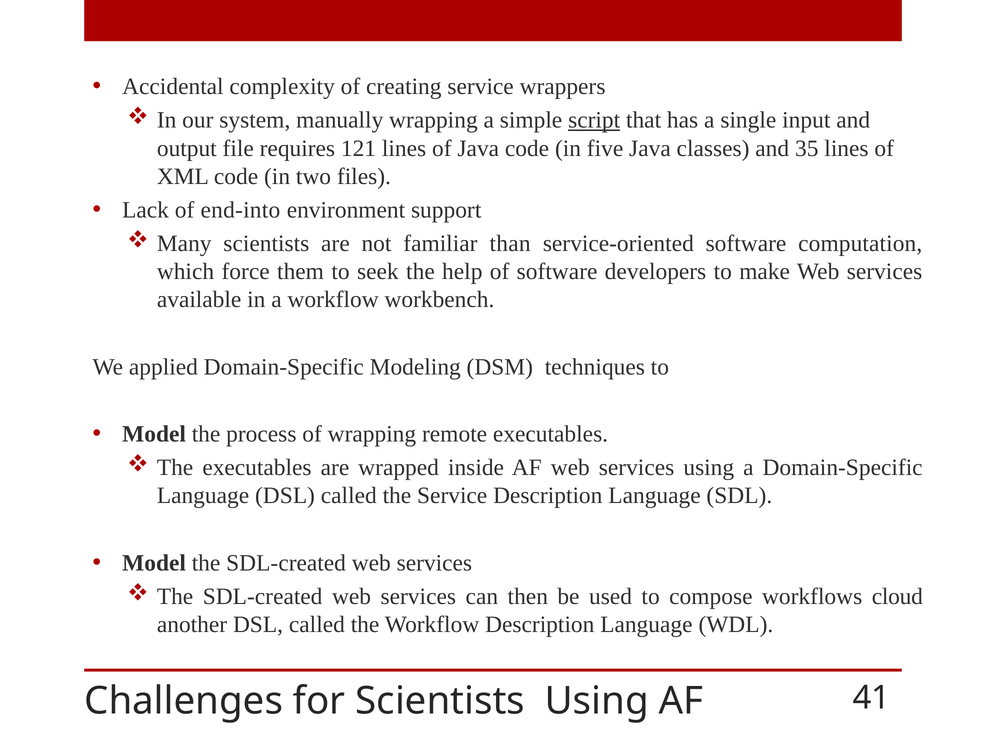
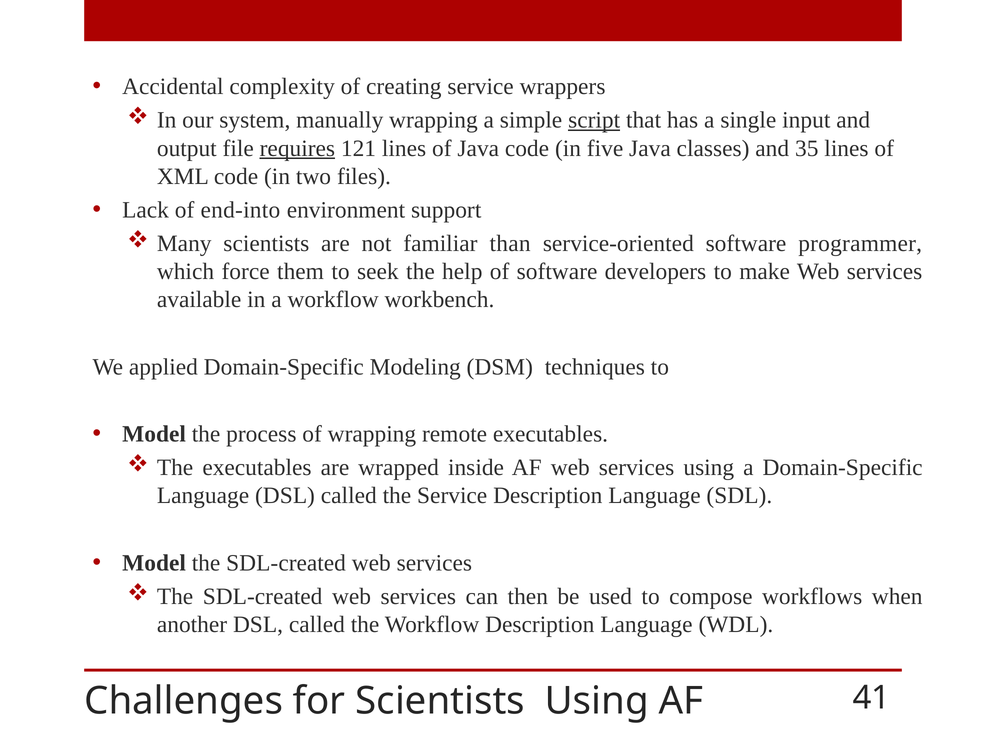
requires underline: none -> present (297, 148)
computation: computation -> programmer (860, 244)
cloud: cloud -> when (897, 597)
